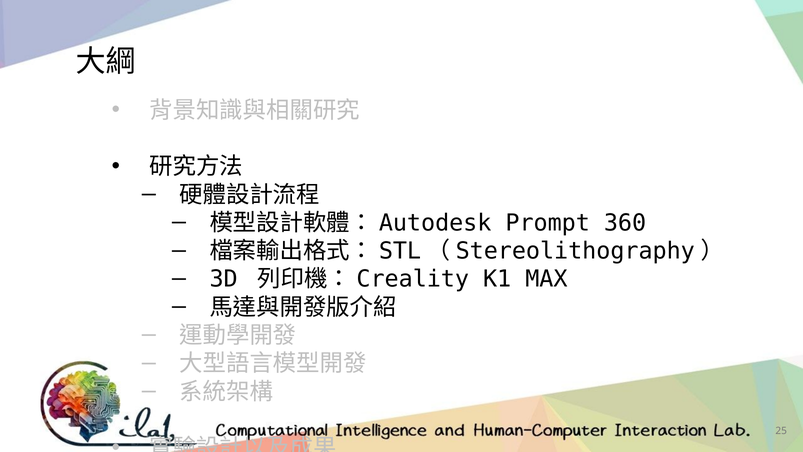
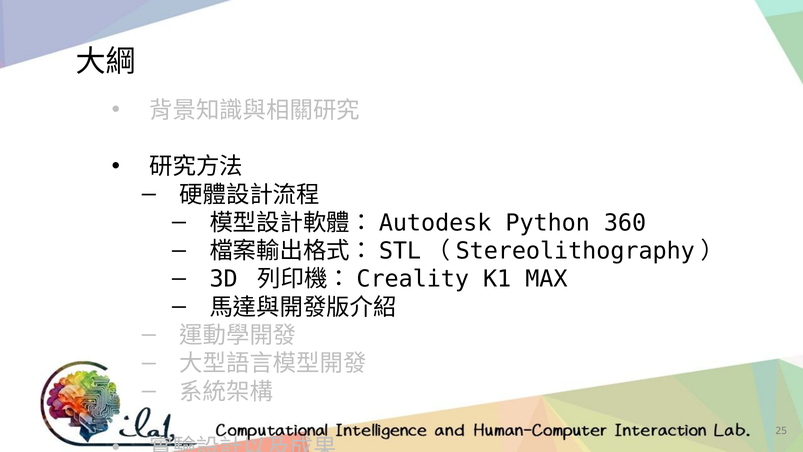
Prompt: Prompt -> Python (548, 223)
